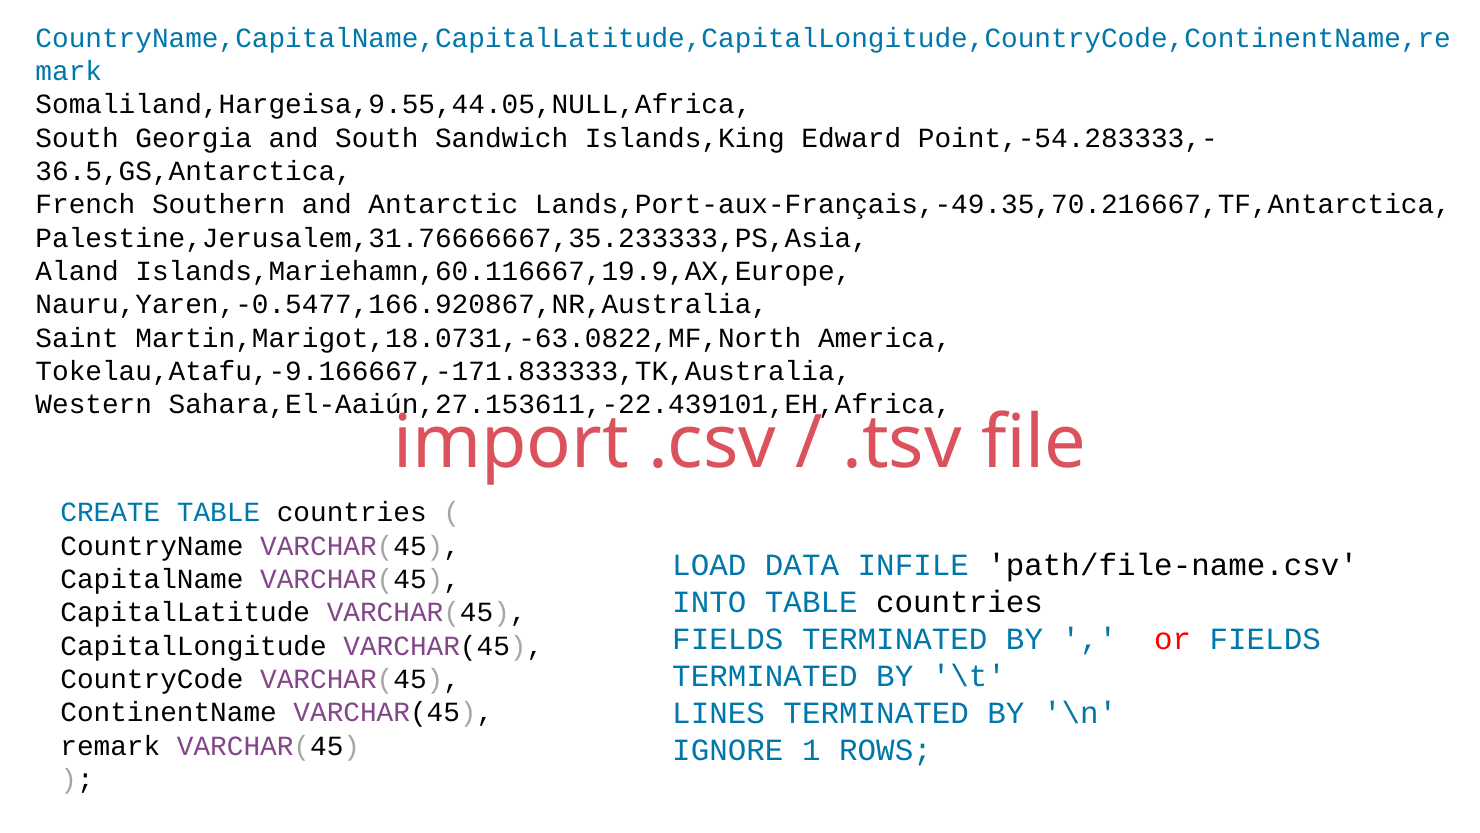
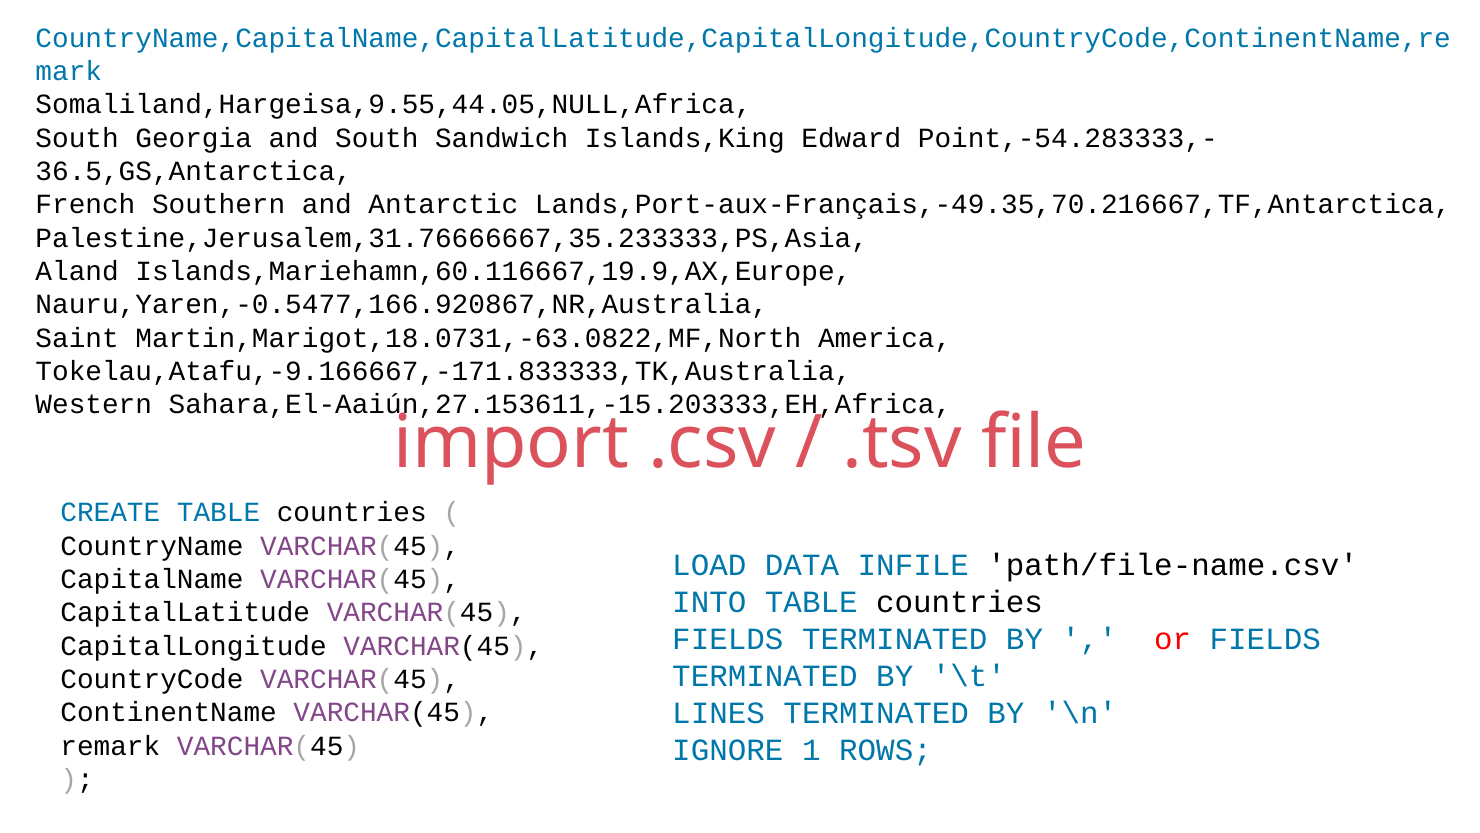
Sahara,El-Aaiún,27.153611,-22.439101,EH,Africa: Sahara,El-Aaiún,27.153611,-22.439101,EH,Africa -> Sahara,El-Aaiún,27.153611,-15.203333,EH,Africa (560, 404)
